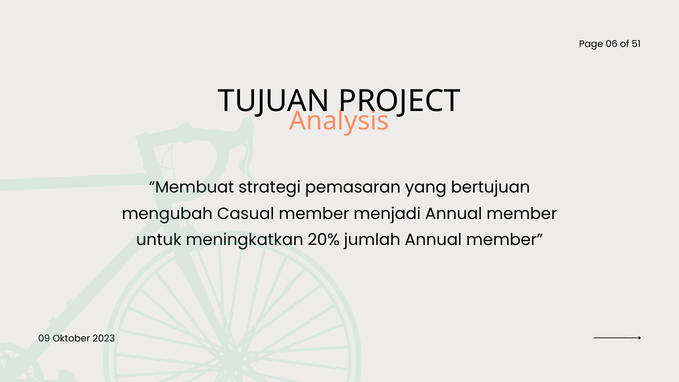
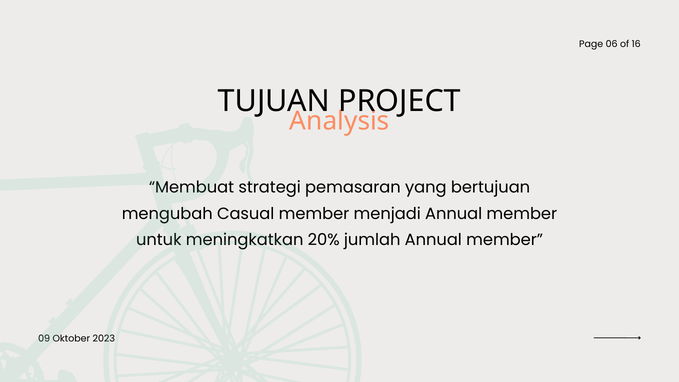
51: 51 -> 16 (636, 44)
